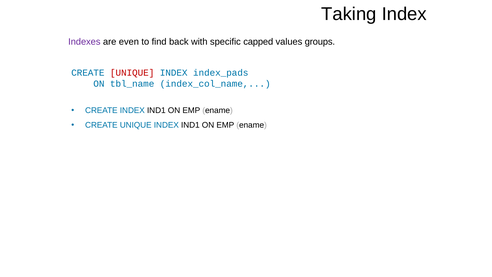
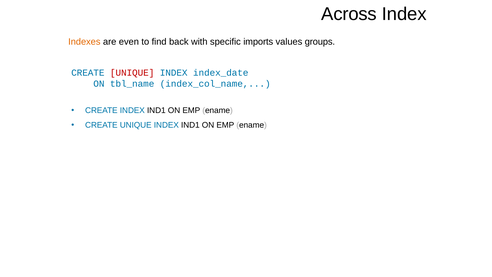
Taking: Taking -> Across (349, 14)
Indexes colour: purple -> orange (84, 42)
capped: capped -> imports (258, 42)
index_pads: index_pads -> index_date (221, 73)
